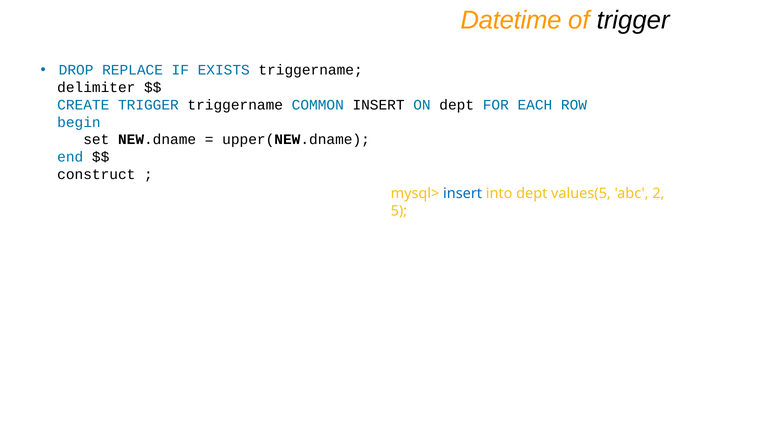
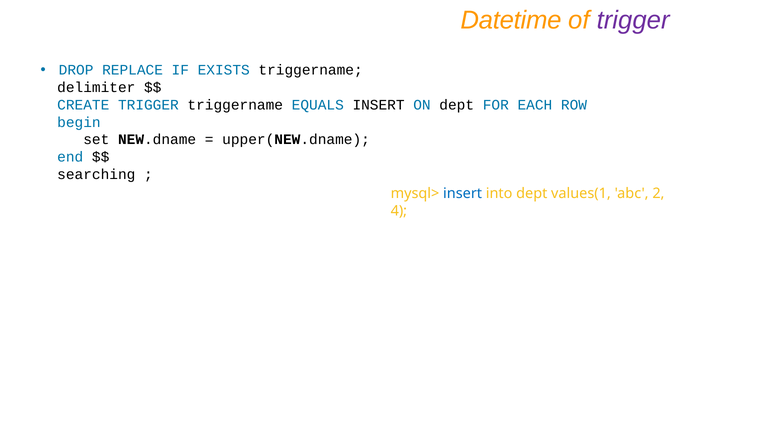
trigger colour: black -> purple (633, 20)
COMMON: COMMON -> EQUALS (318, 105)
construct: construct -> searching (96, 174)
values(5: values(5 -> values(1 (581, 193)
5: 5 -> 4 (399, 211)
